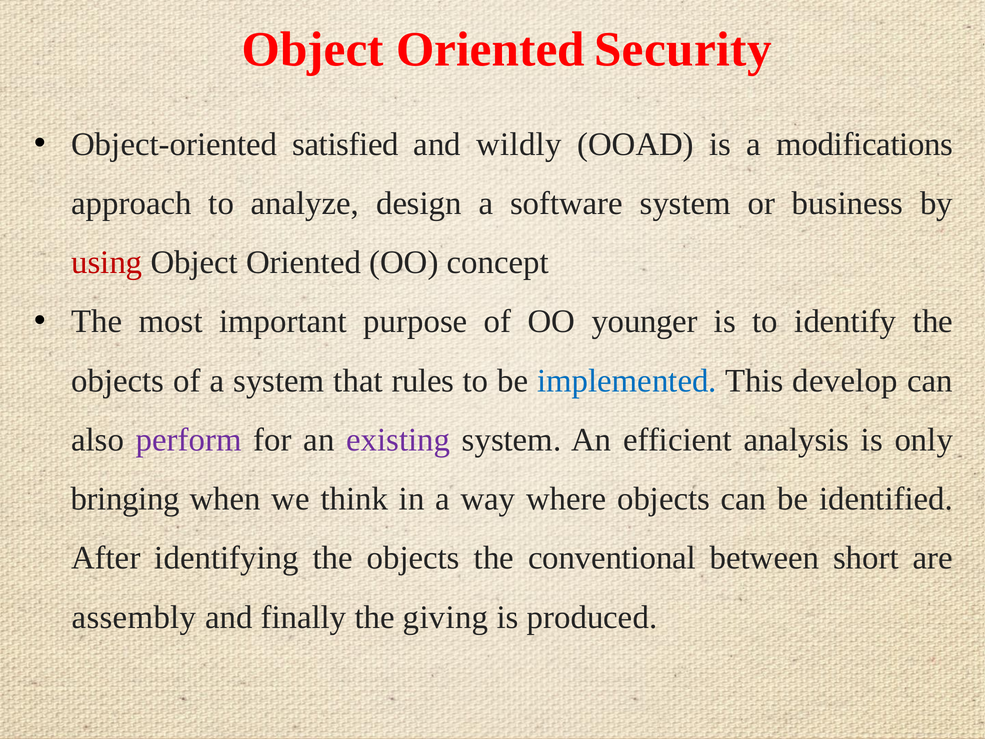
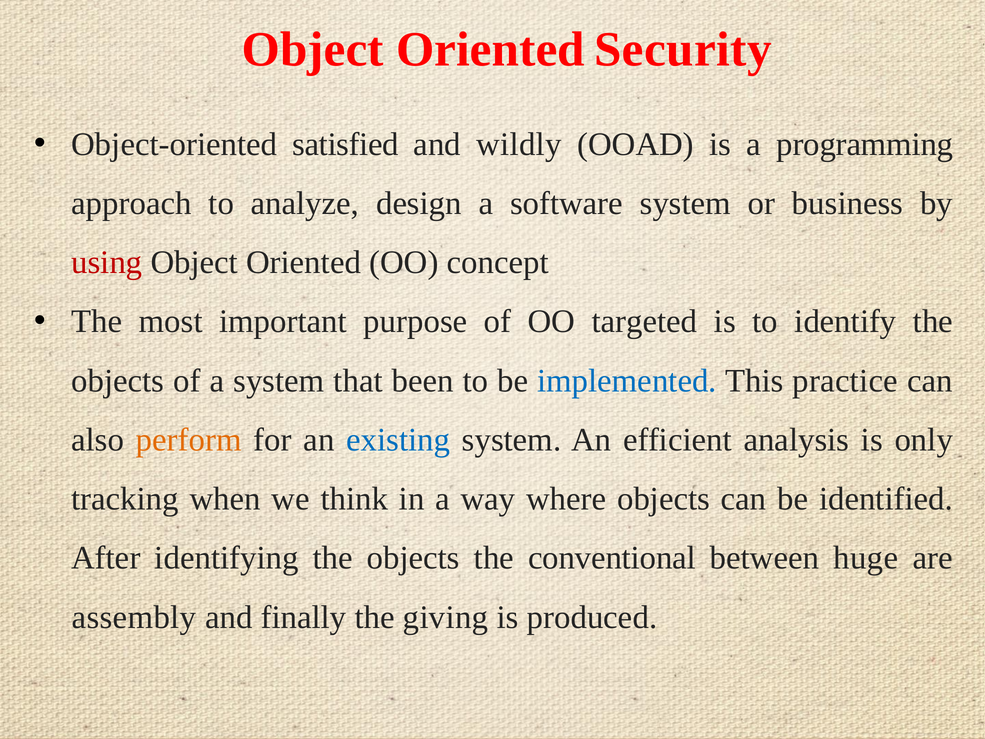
modifications: modifications -> programming (865, 144)
younger: younger -> targeted (645, 322)
rules: rules -> been (423, 381)
develop: develop -> practice (845, 381)
perform colour: purple -> orange (189, 440)
existing colour: purple -> blue (398, 440)
bringing: bringing -> tracking (125, 499)
short: short -> huge (866, 558)
